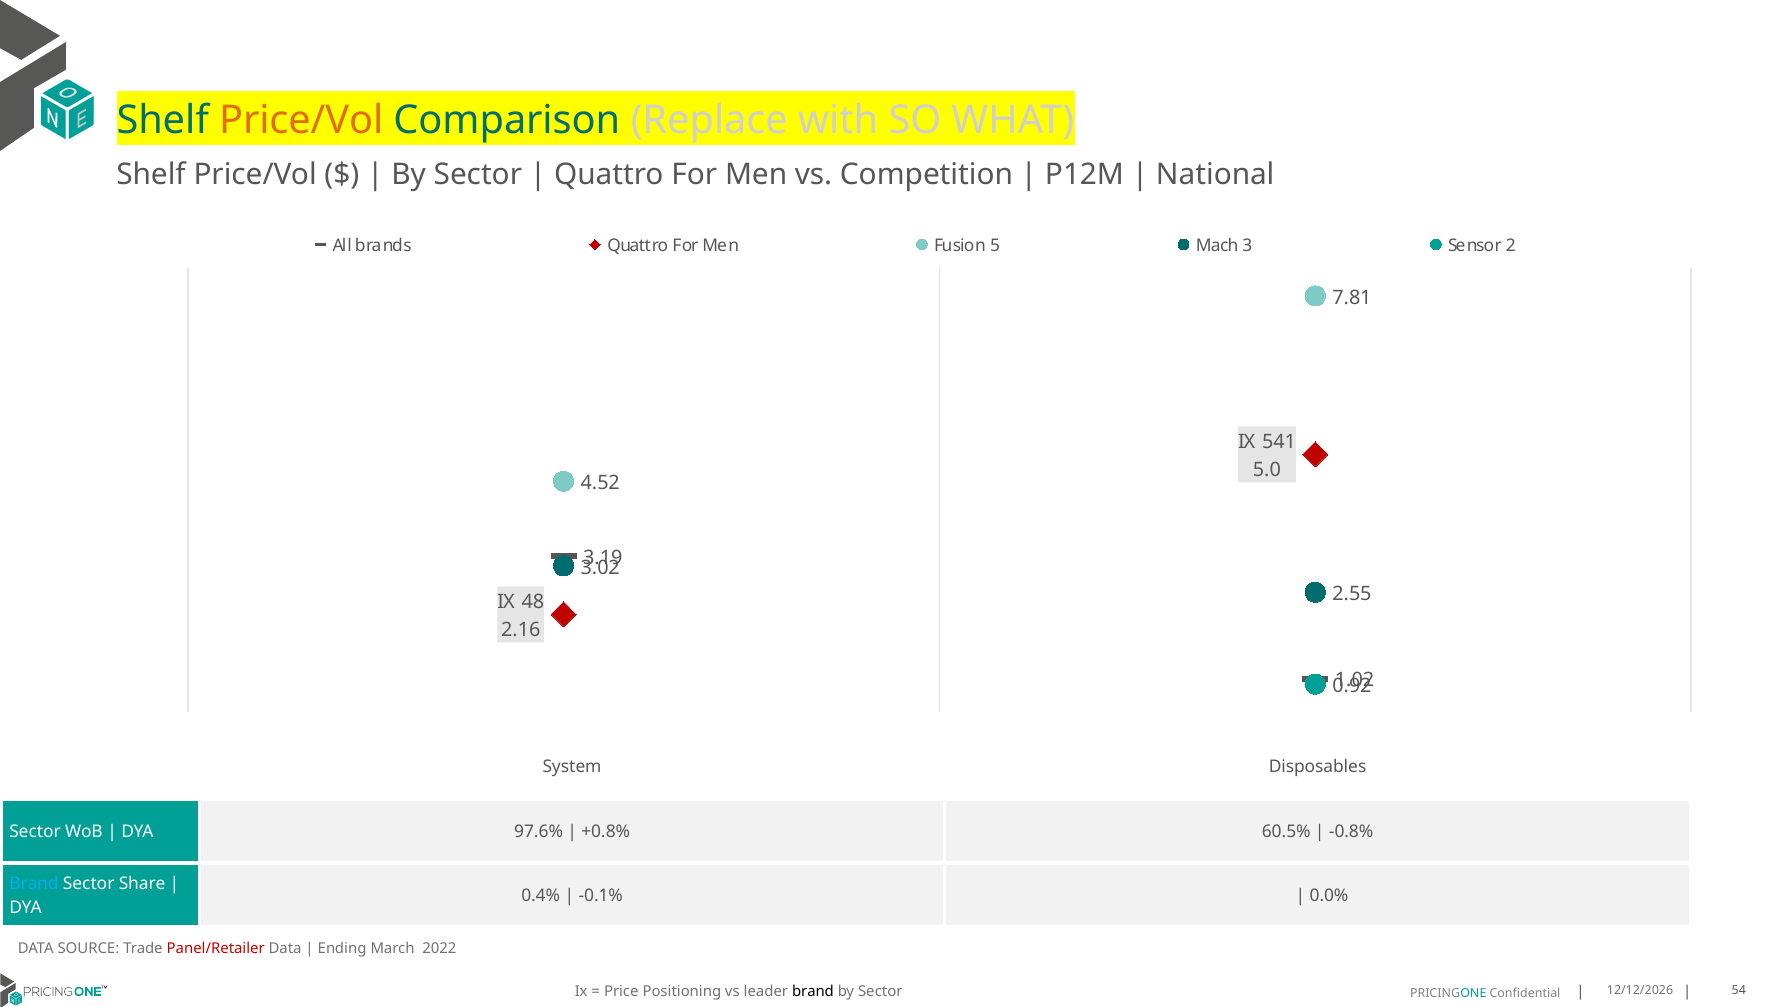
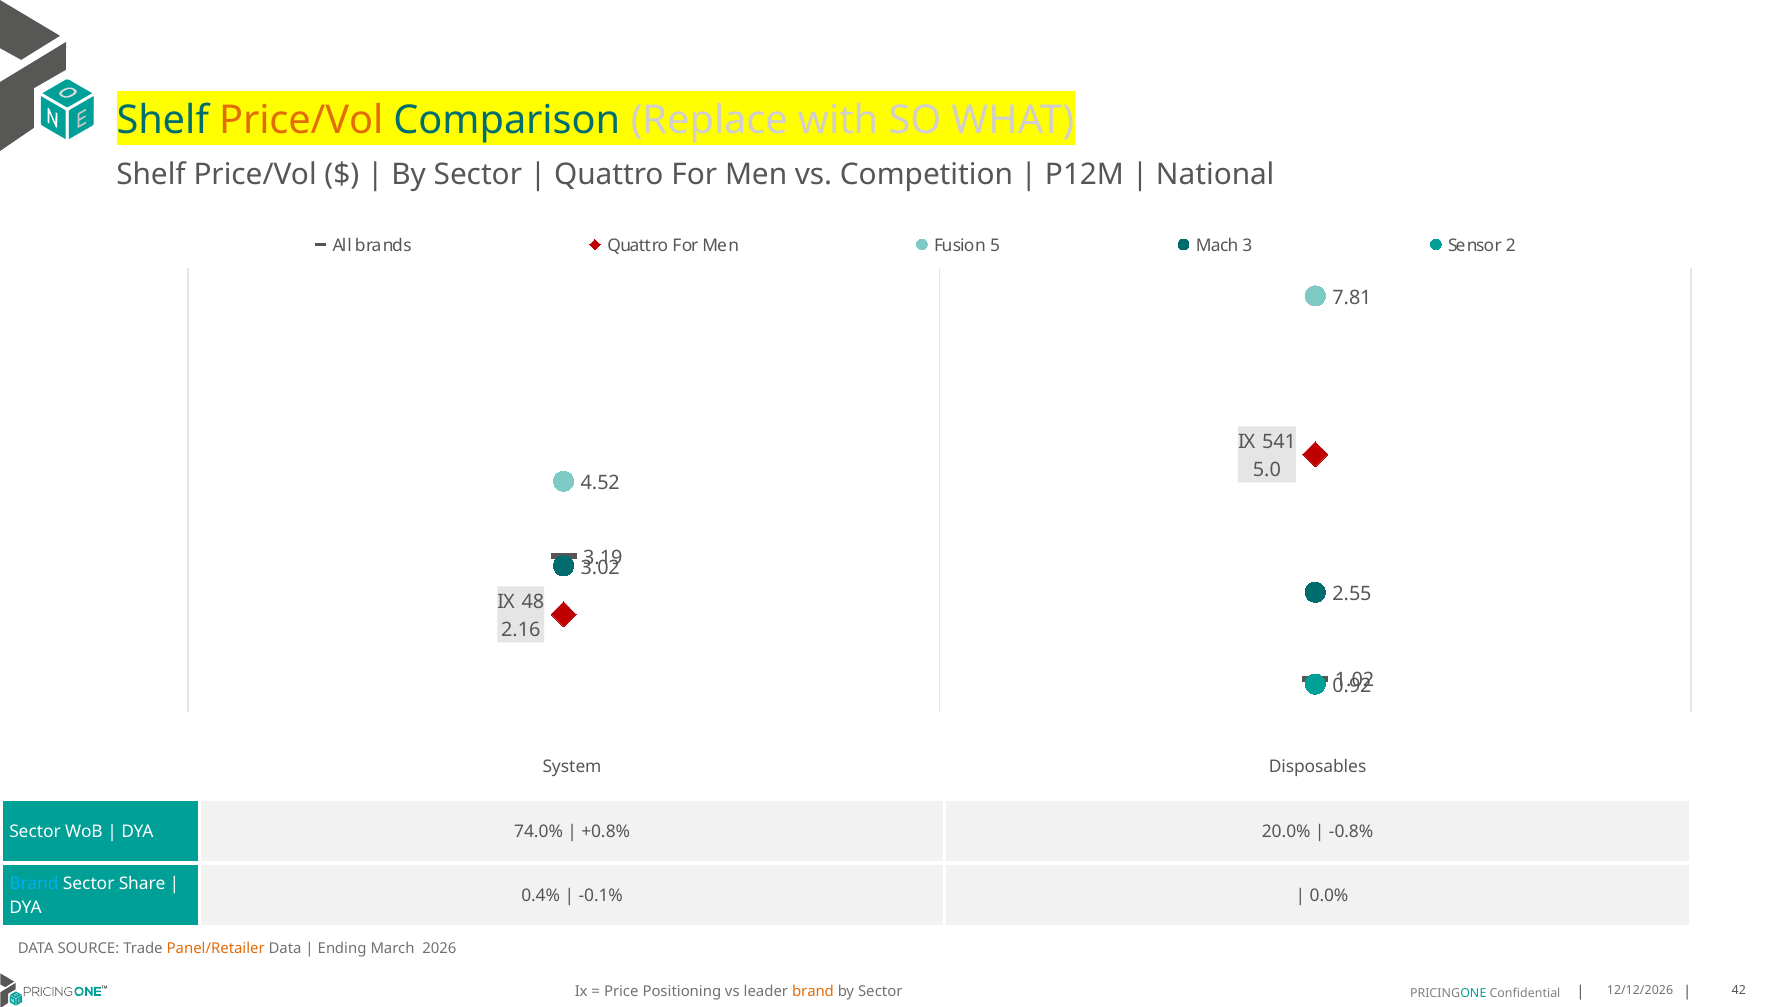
97.6%: 97.6% -> 74.0% (539, 832)
60.5%: 60.5% -> 20.0% (1286, 832)
Panel/Retailer colour: red -> orange (216, 948)
2022: 2022 -> 2026 (439, 948)
brand colour: black -> orange (813, 991)
54: 54 -> 42 (1739, 990)
